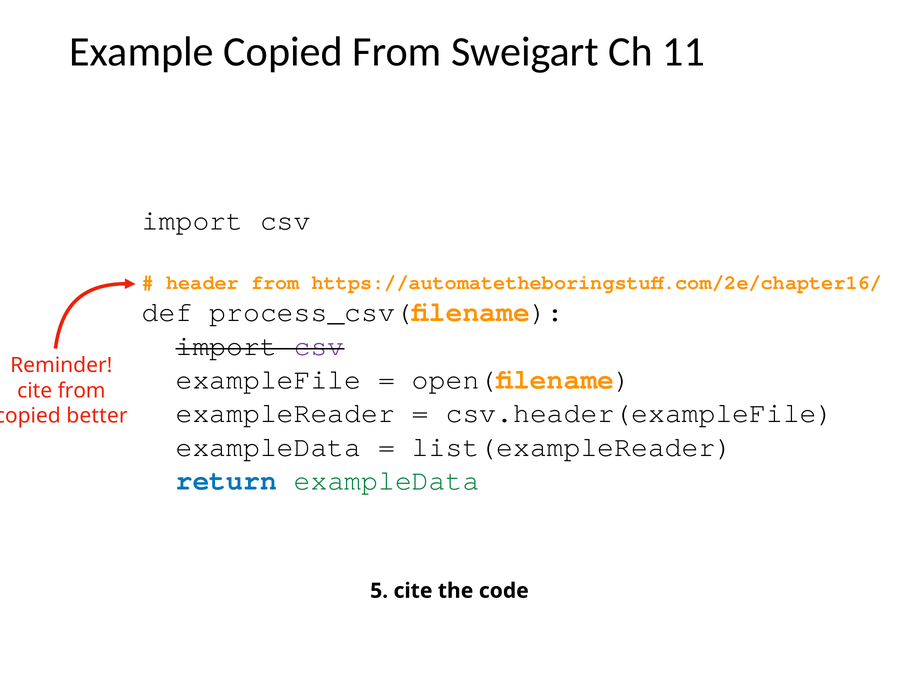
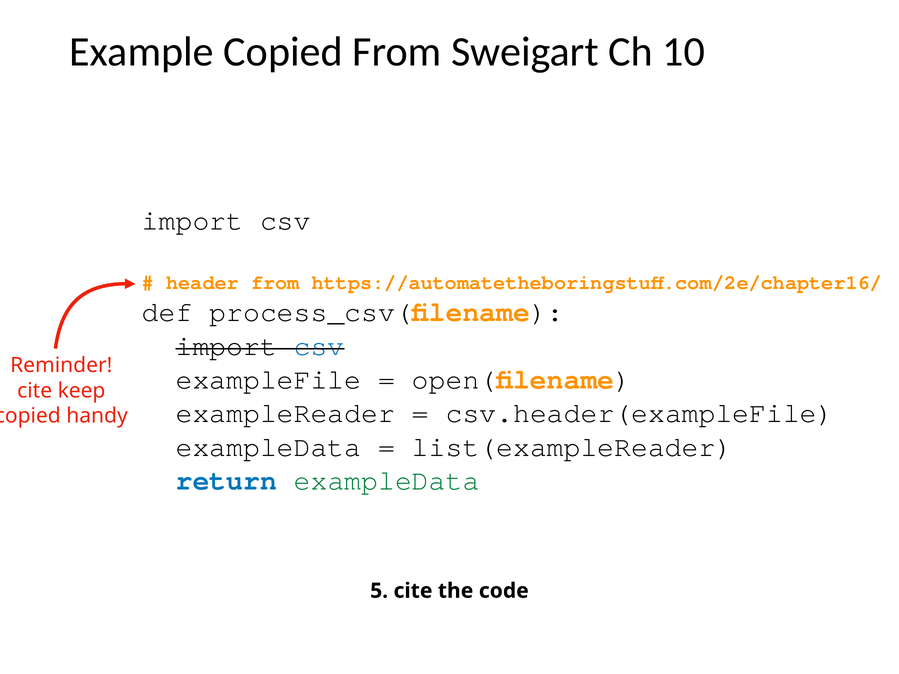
11: 11 -> 10 (684, 52)
csv colour: purple -> blue (319, 346)
cite from: from -> keep (82, 391)
better: better -> handy (97, 416)
